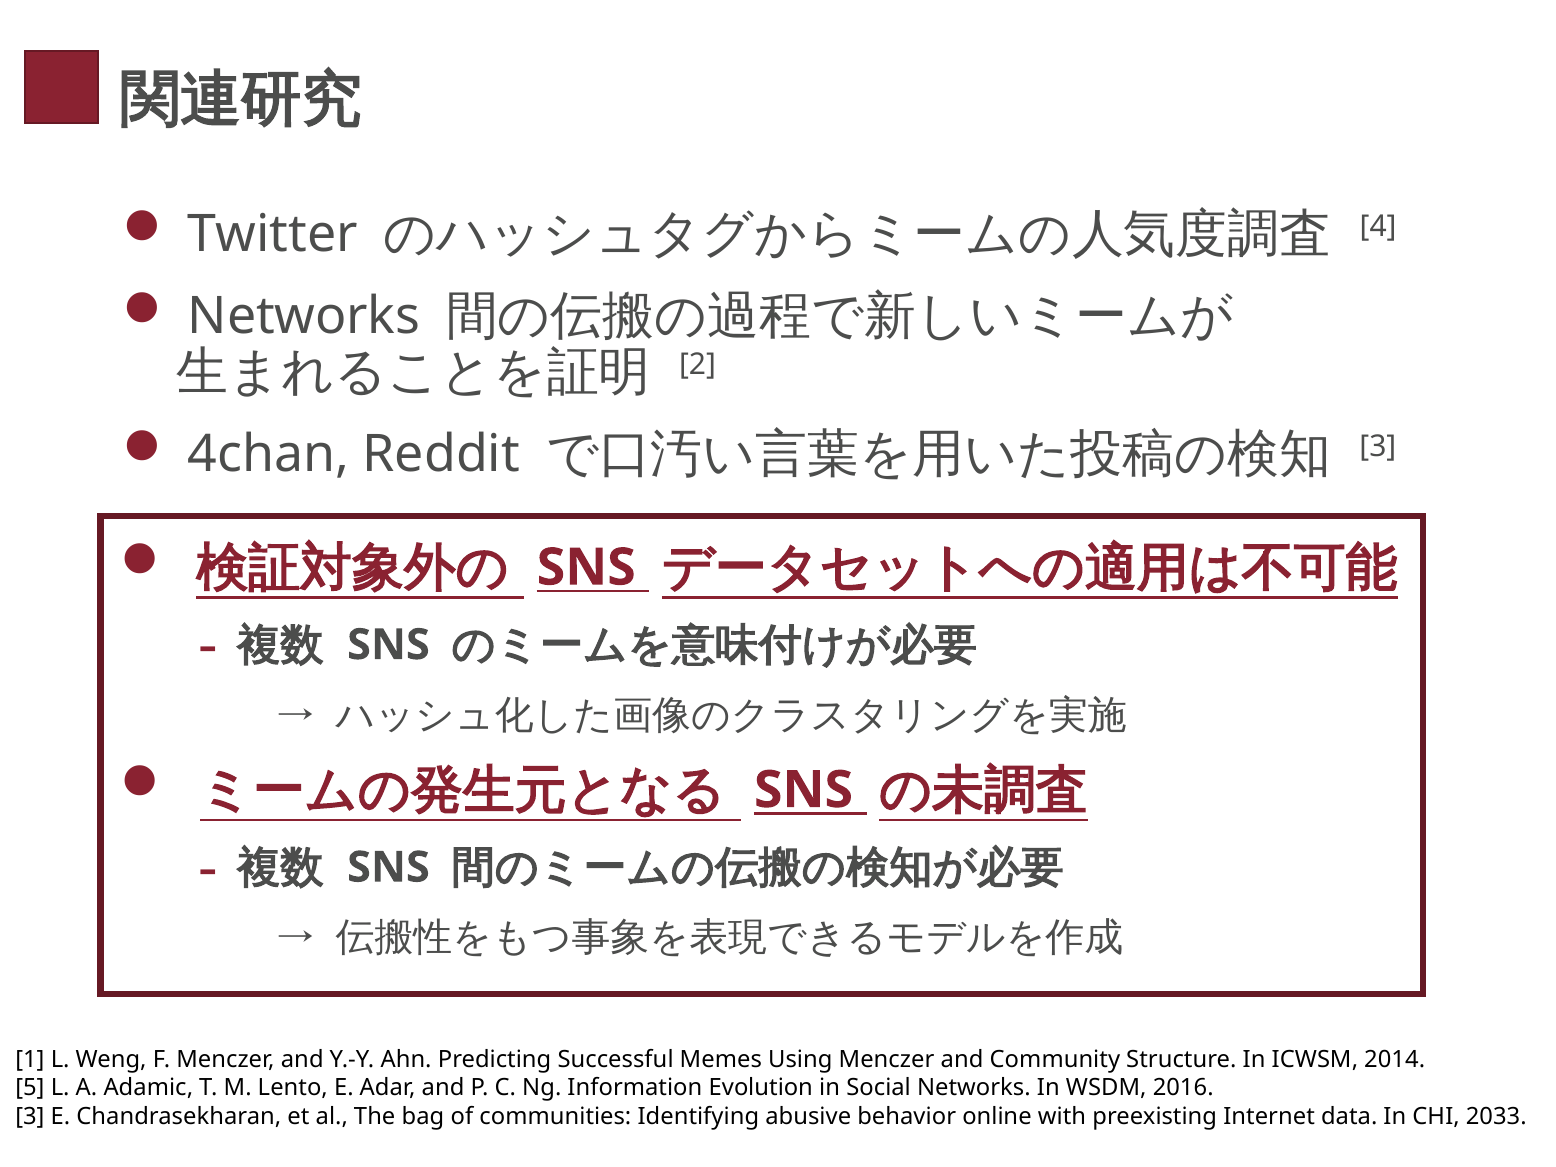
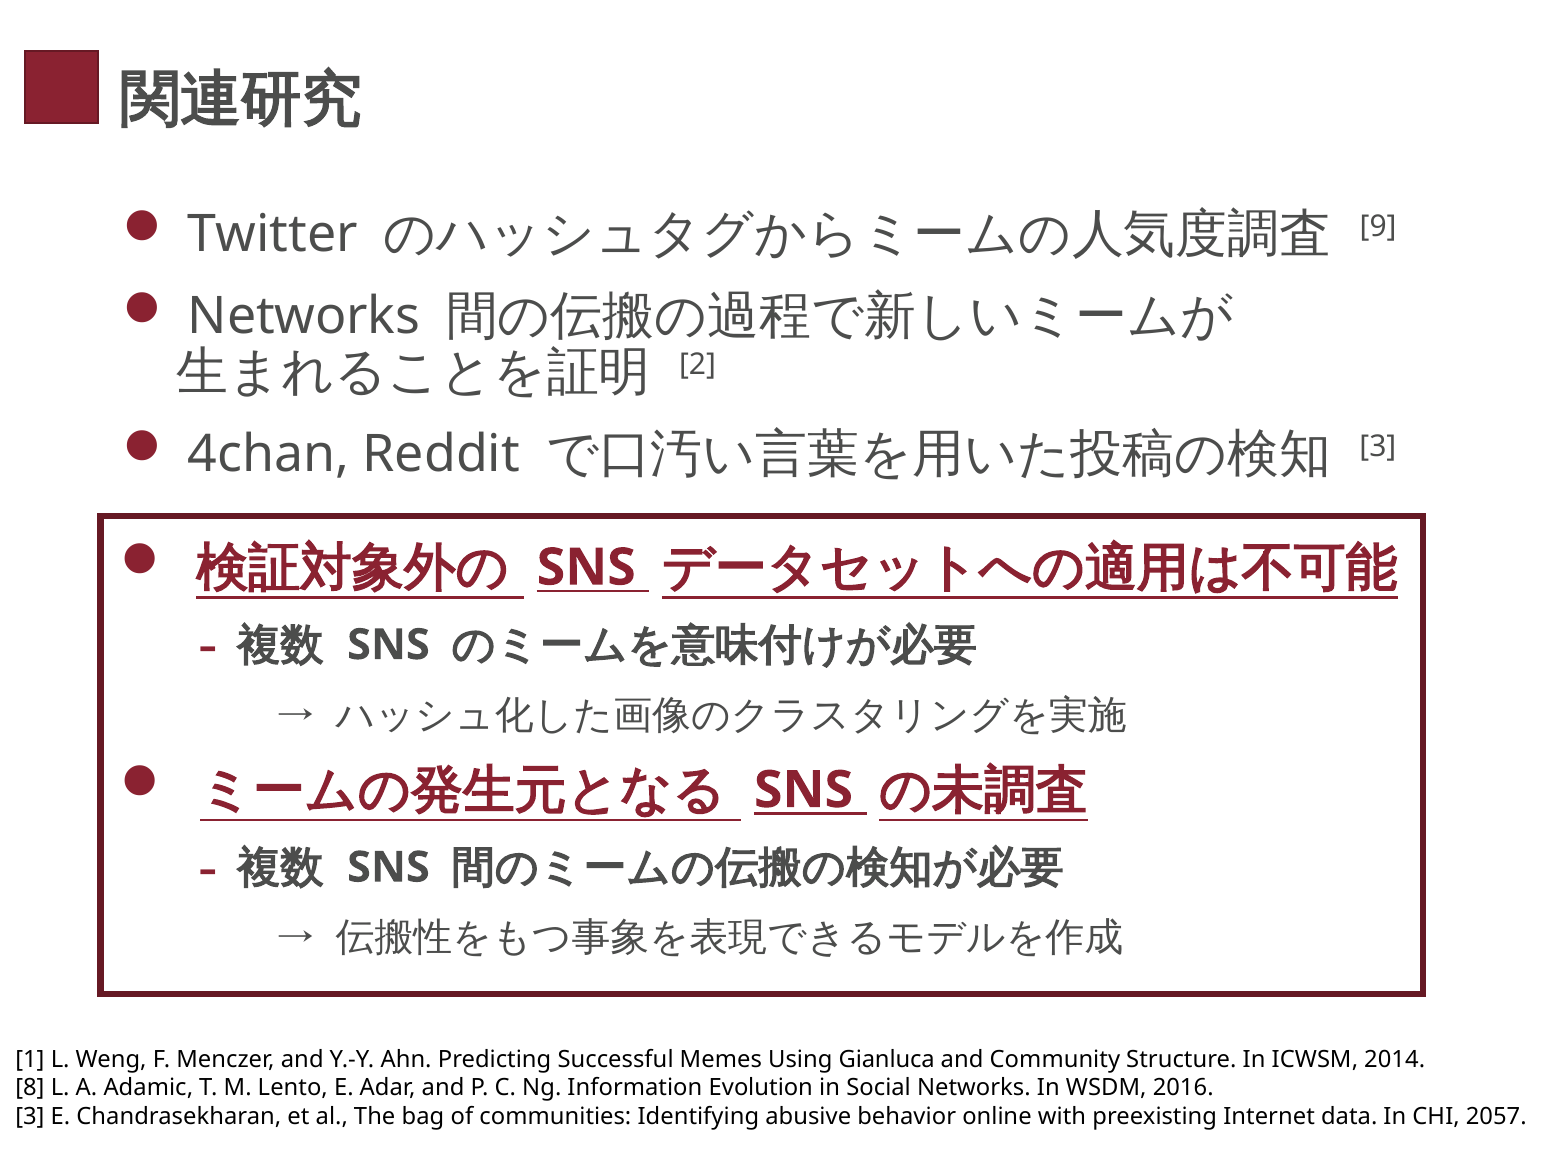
4: 4 -> 9 (1378, 226)
Using Menczer: Menczer -> Gianluca (887, 1060)
5: 5 -> 8 (30, 1088)
2033: 2033 -> 2057 (1496, 1117)
